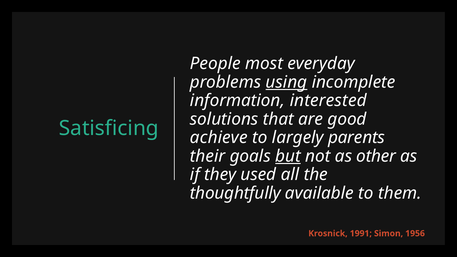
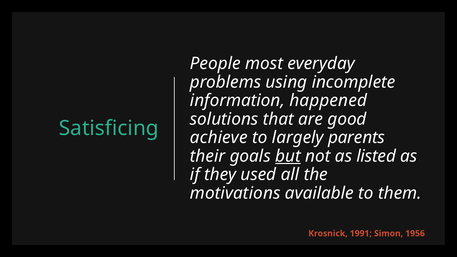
using underline: present -> none (286, 82)
interested: interested -> happened (328, 101)
other: other -> listed (376, 156)
thoughtfully: thoughtfully -> motivations (235, 193)
